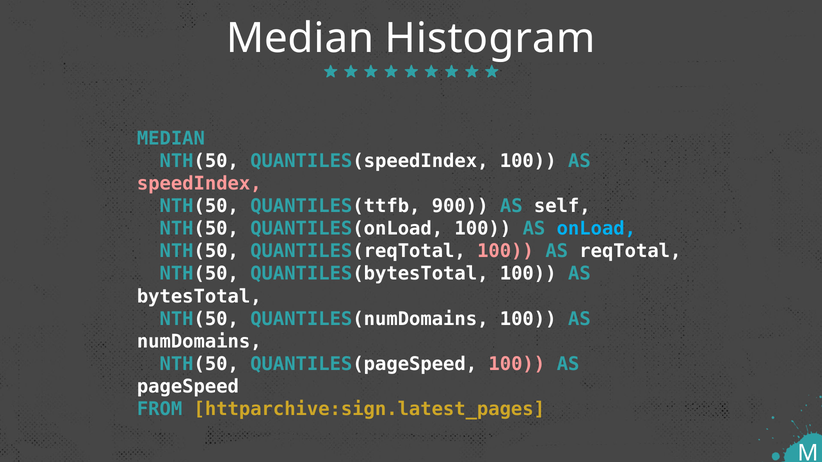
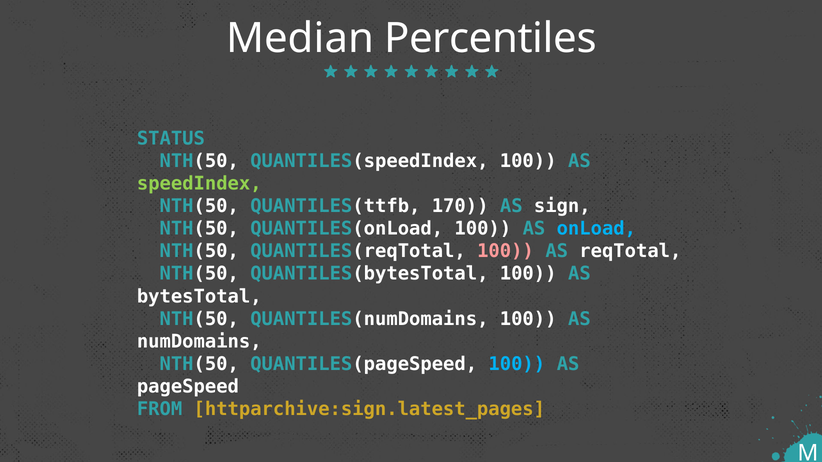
Histogram: Histogram -> Percentiles (490, 39)
MEDIAN: MEDIAN -> STATUS (171, 138)
speedIndex colour: pink -> light green (199, 184)
900: 900 -> 170 (460, 206)
self: self -> sign (562, 206)
100 colour: pink -> light blue (517, 364)
